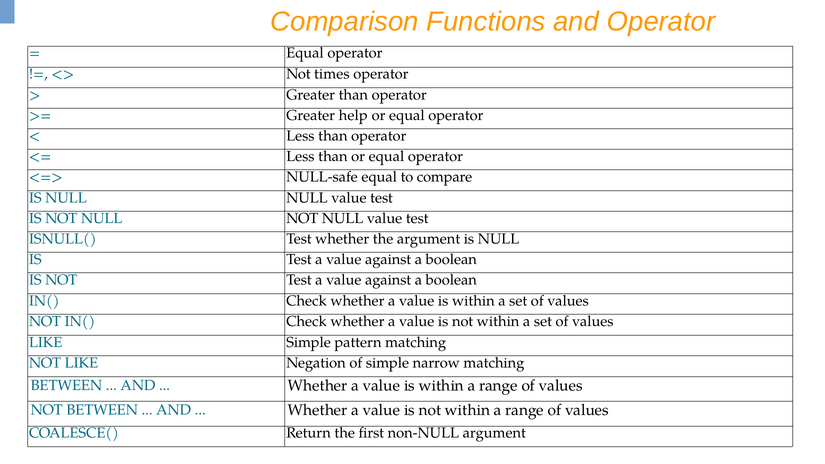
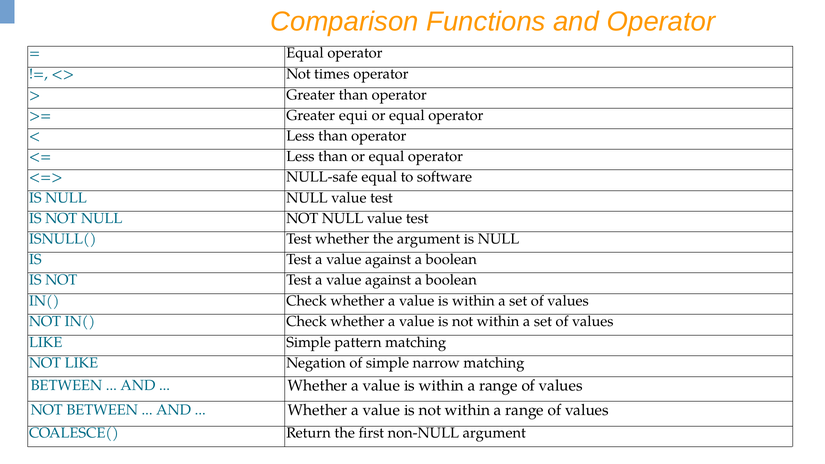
help: help -> equi (353, 115)
compare: compare -> software (444, 177)
